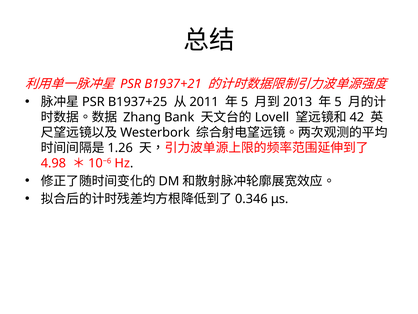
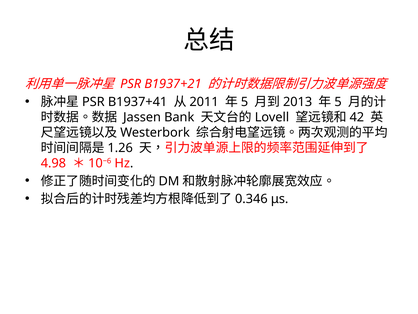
B1937+25: B1937+25 -> B1937+41 (138, 102)
Zhang: Zhang -> Jassen (142, 117)
